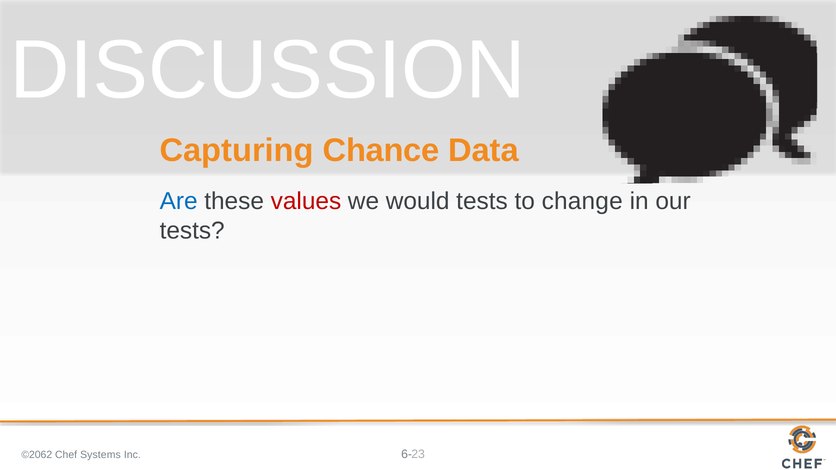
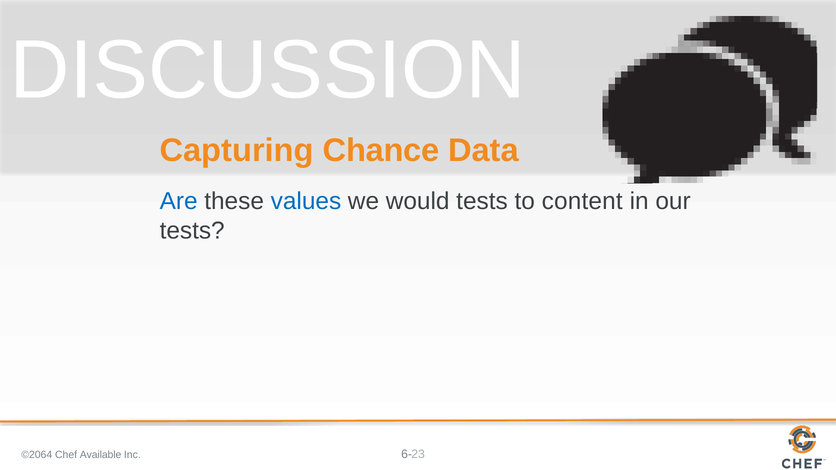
values colour: red -> blue (306, 201)
change: change -> content (582, 201)
©2062: ©2062 -> ©2064 (37, 455)
Systems: Systems -> Available (101, 455)
